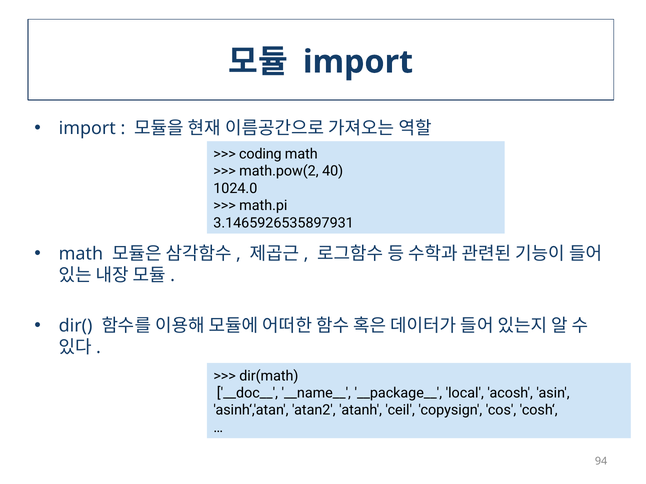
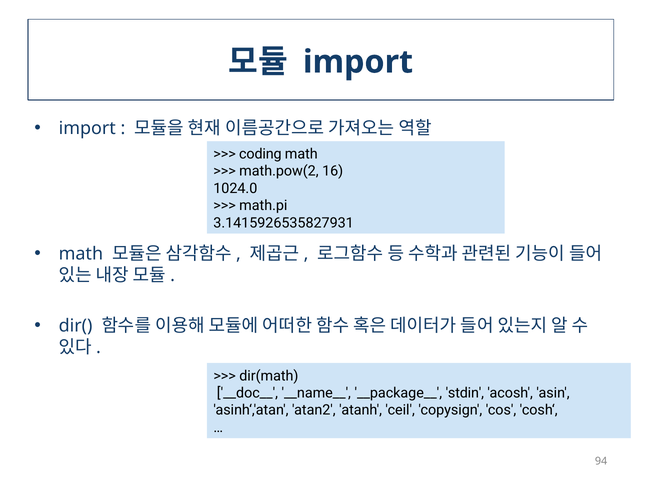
40: 40 -> 16 (333, 171)
3.1465926535897931: 3.1465926535897931 -> 3.1415926535827931 (284, 223)
local: local -> stdin (465, 393)
